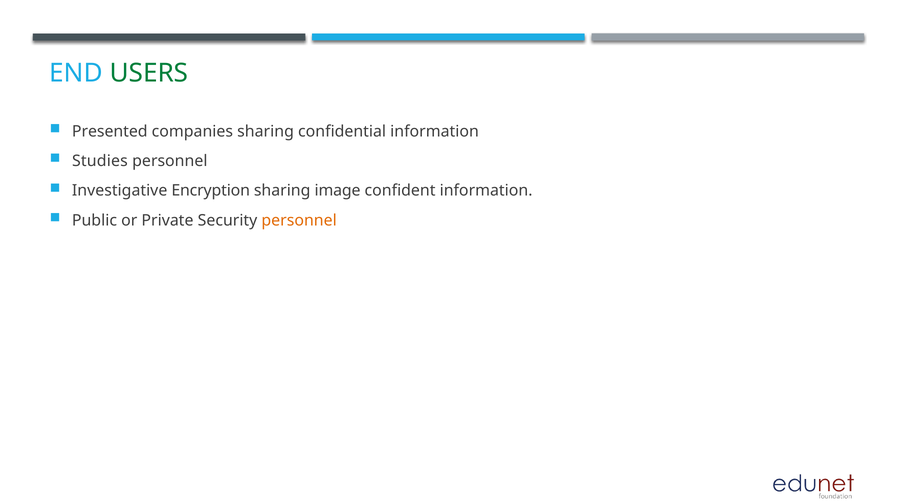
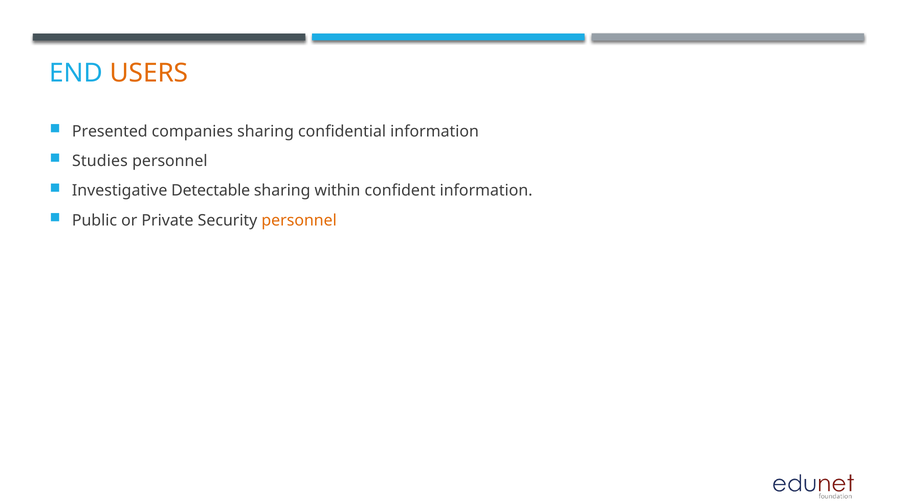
USERS colour: green -> orange (149, 73)
Encryption: Encryption -> Detectable (211, 191)
image: image -> within (338, 191)
